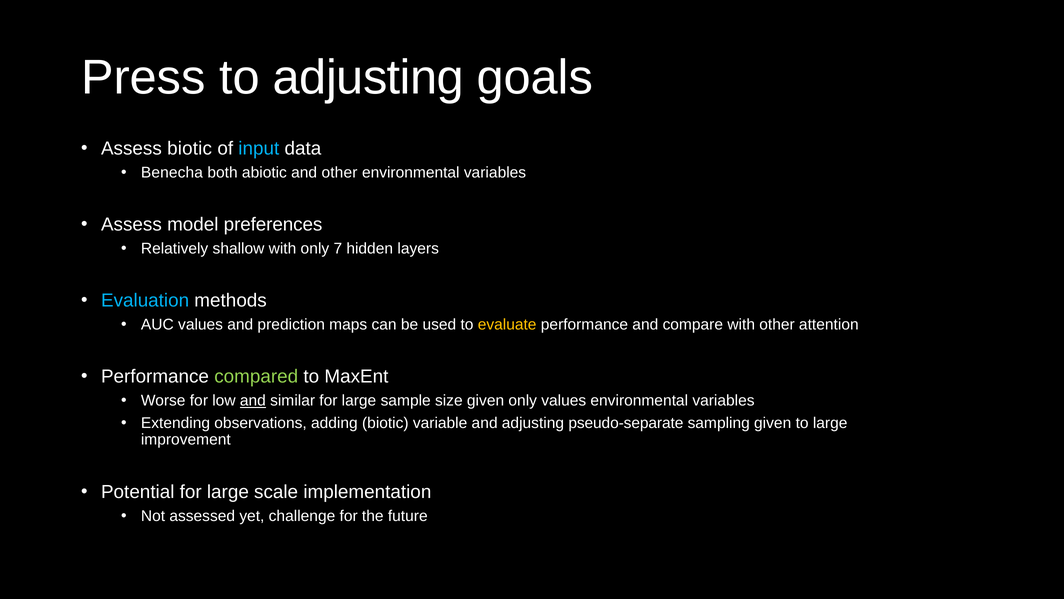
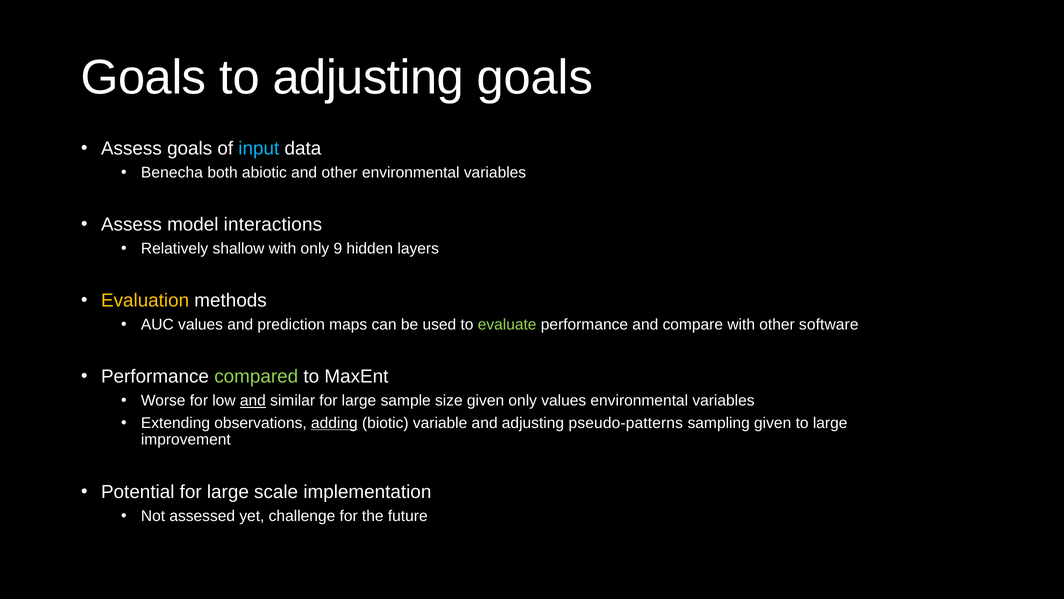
Press: Press -> Goals (144, 78)
Assess biotic: biotic -> goals (190, 148)
preferences: preferences -> interactions (273, 224)
7: 7 -> 9 (338, 248)
Evaluation colour: light blue -> yellow (145, 300)
evaluate colour: yellow -> light green (507, 324)
attention: attention -> software (829, 324)
adding underline: none -> present (334, 423)
pseudo-separate: pseudo-separate -> pseudo-patterns (626, 423)
